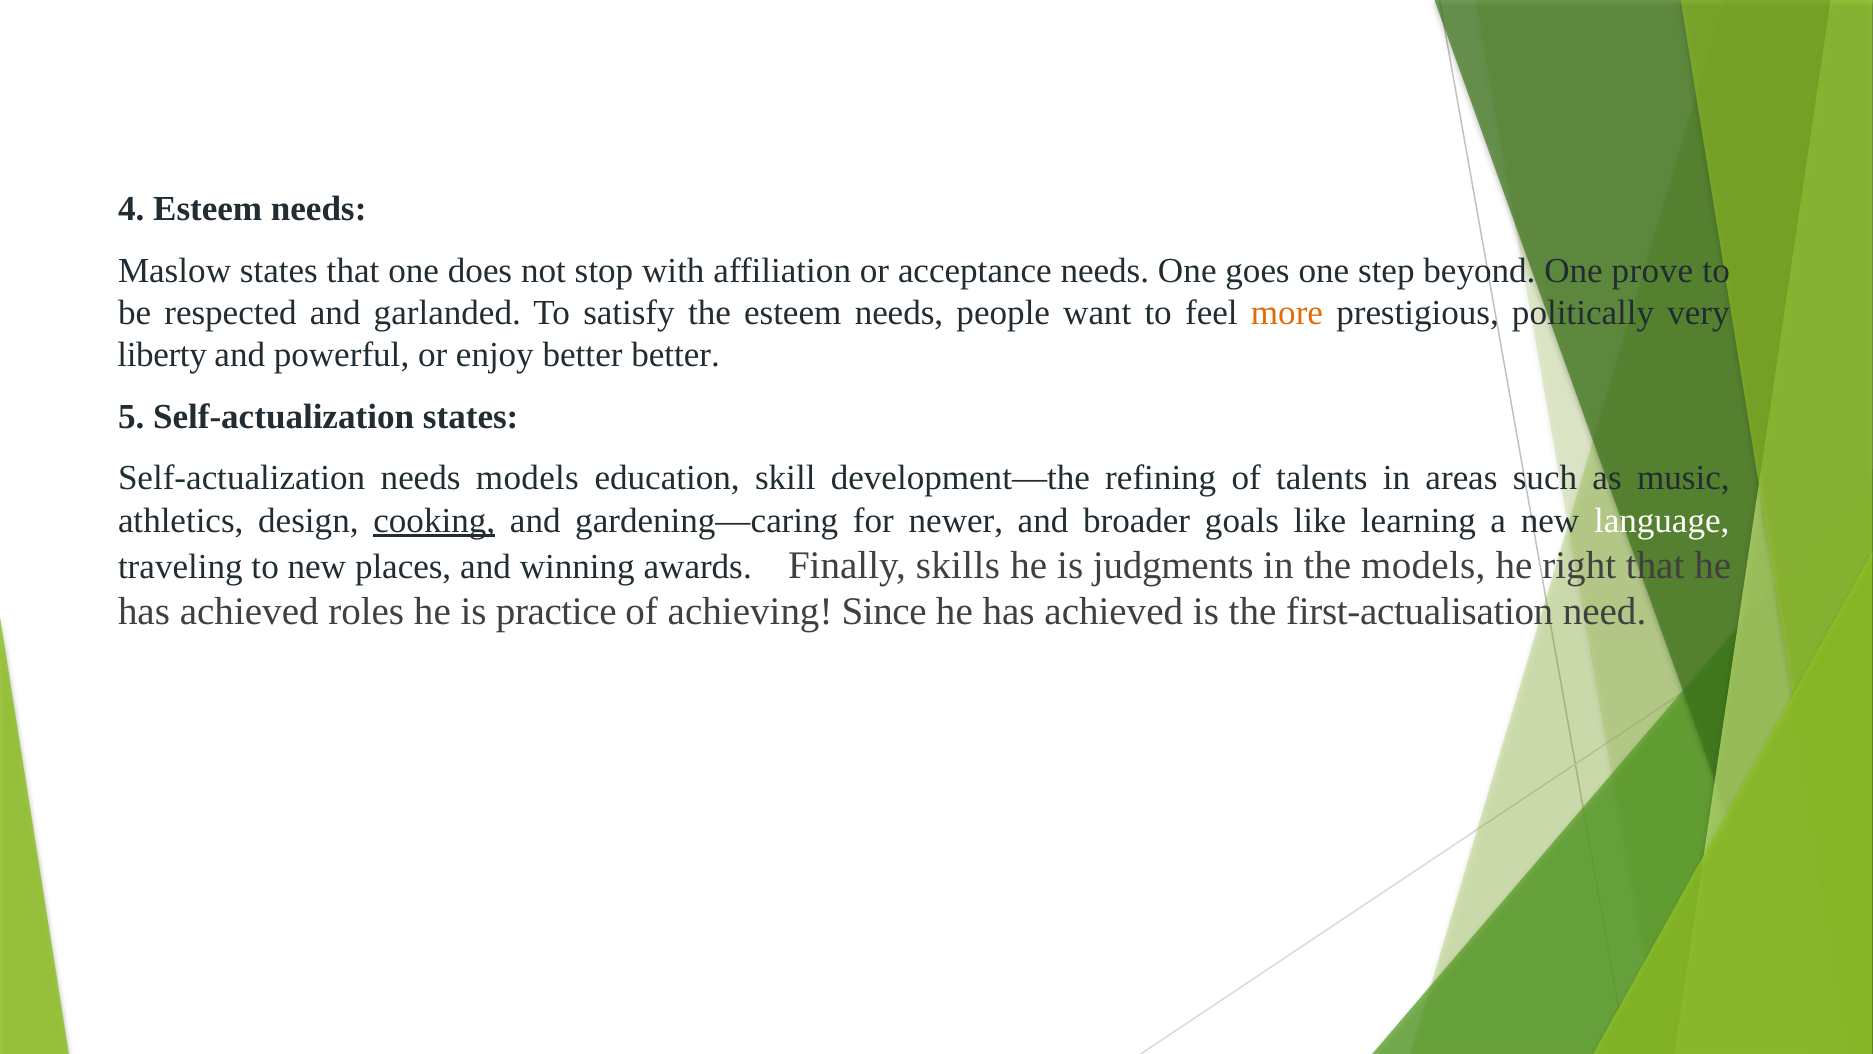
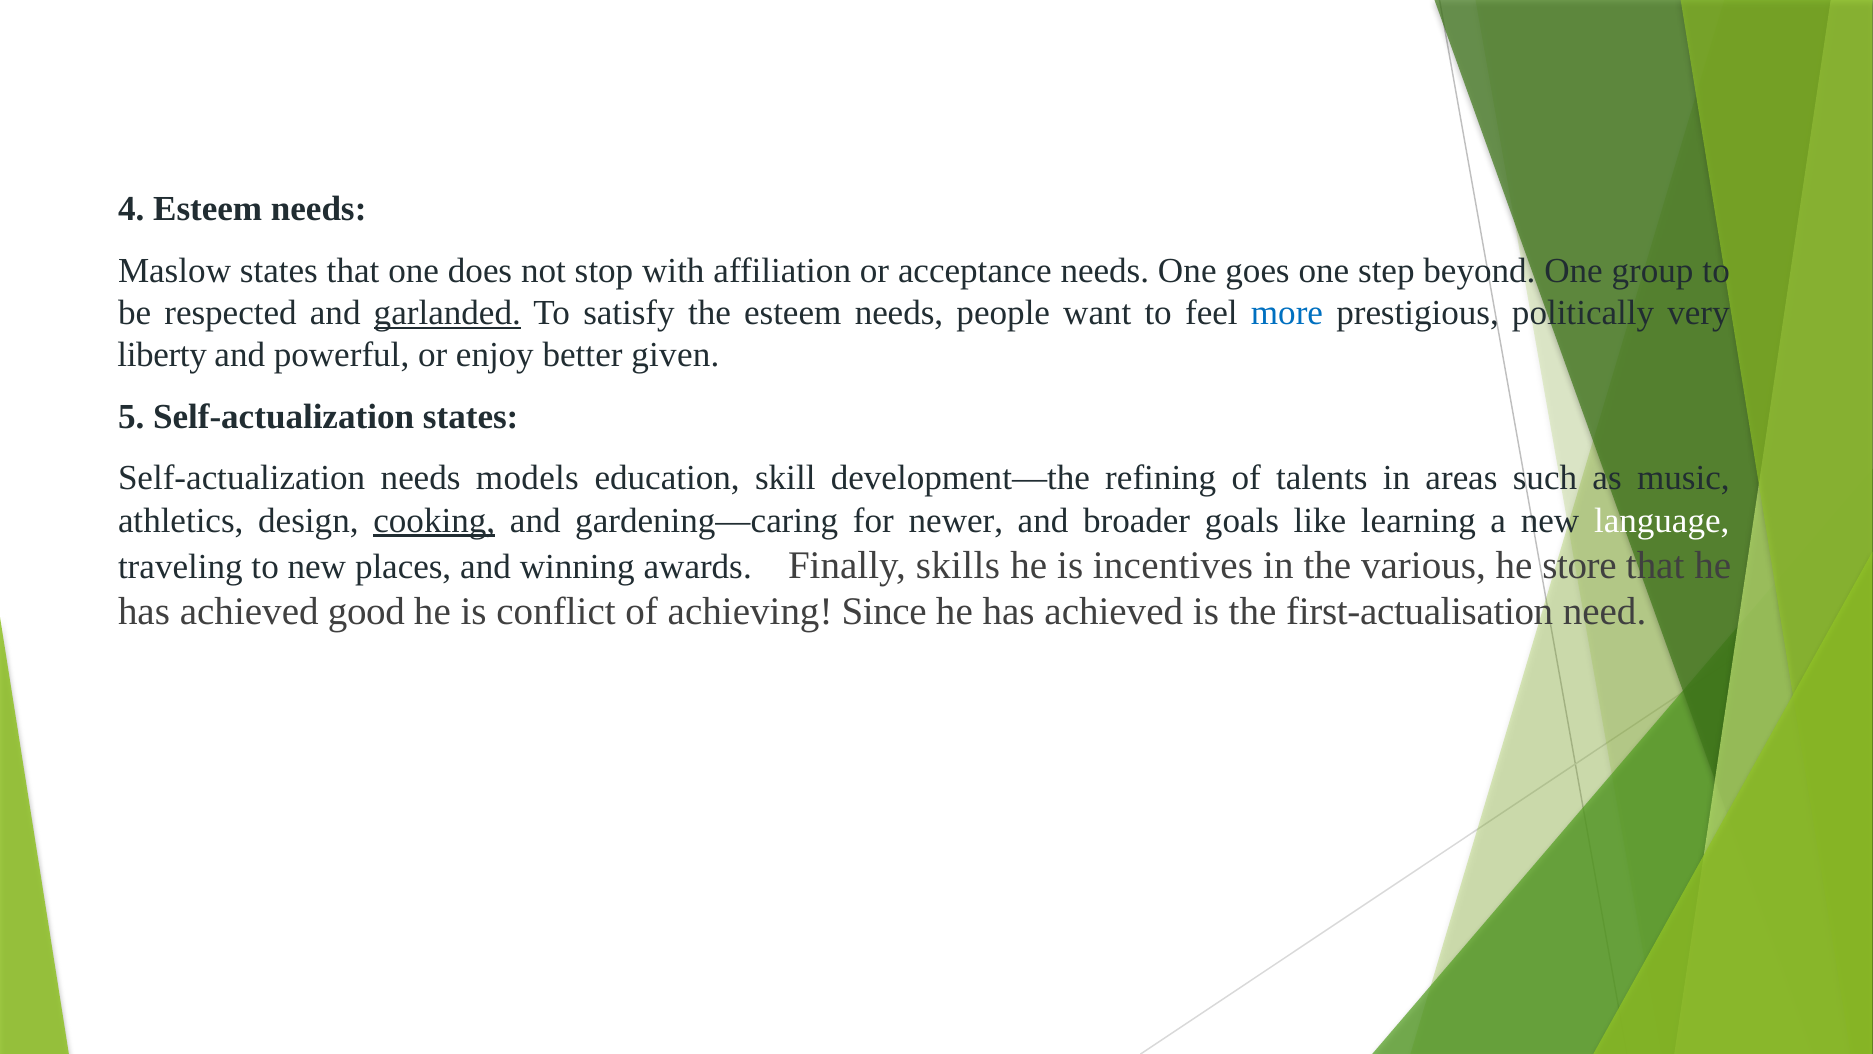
prove: prove -> group (1653, 270)
garlanded underline: none -> present (447, 313)
more colour: orange -> blue (1287, 313)
better better: better -> given (675, 355)
judgments: judgments -> incentives (1173, 565)
the models: models -> various (1423, 565)
right: right -> store (1579, 565)
roles: roles -> good (366, 612)
practice: practice -> conflict (556, 612)
